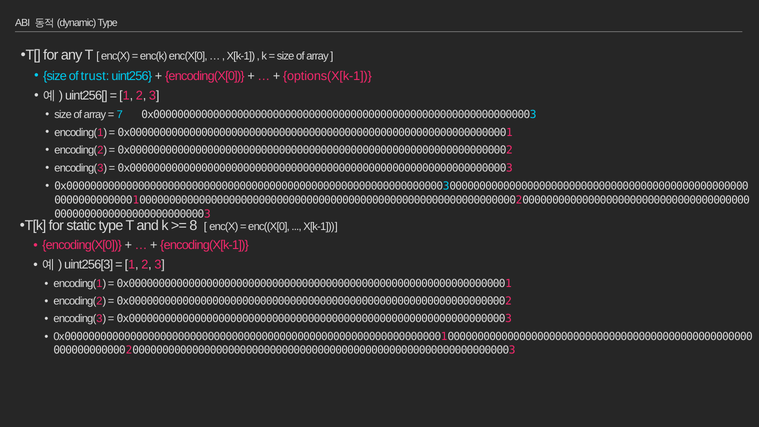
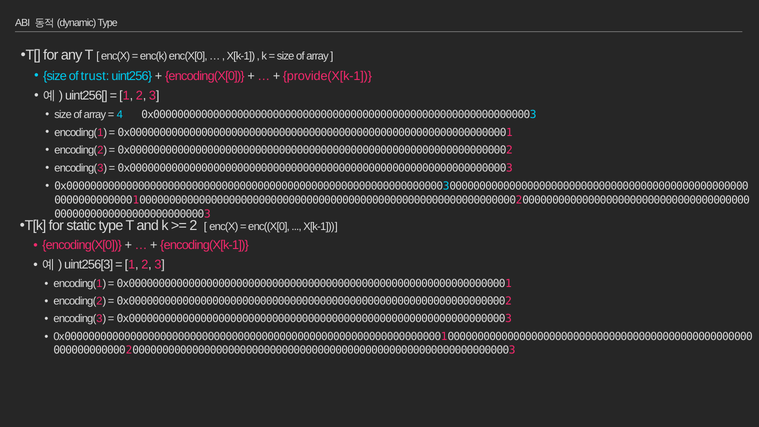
options(X[k-1: options(X[k-1 -> provide(X[k-1 (327, 76)
7: 7 -> 4 (120, 114)
8: 8 -> 2 (193, 225)
